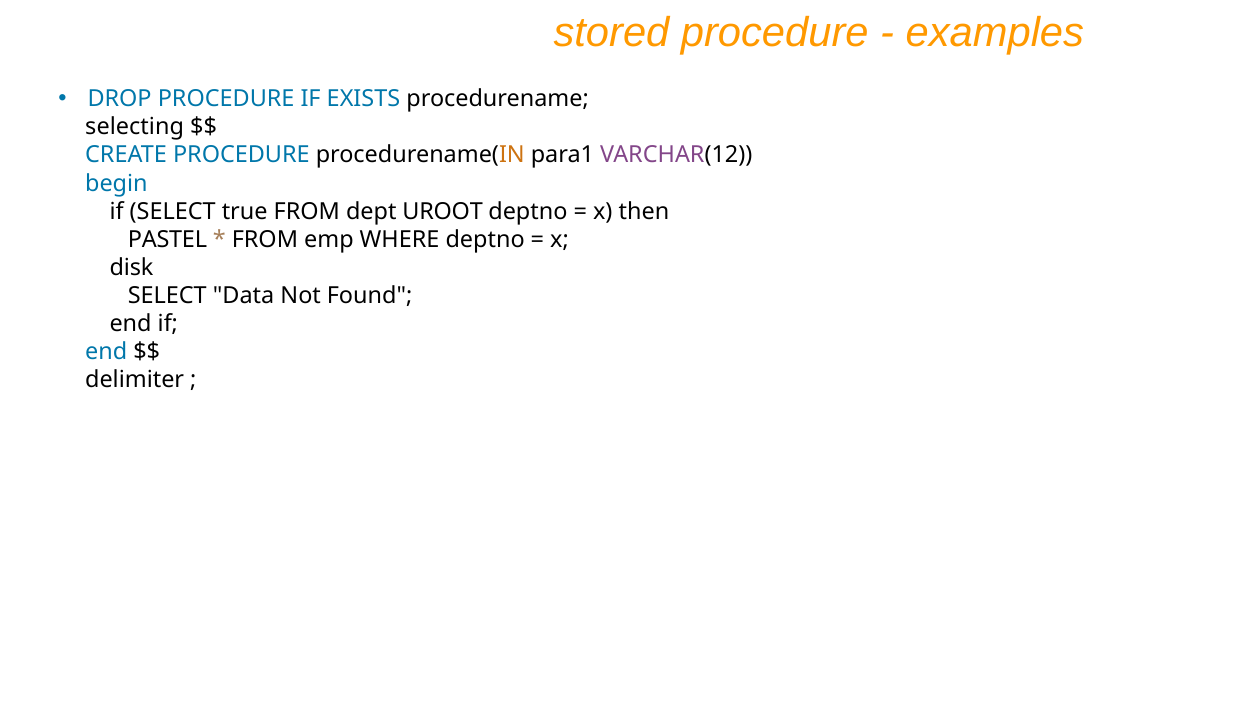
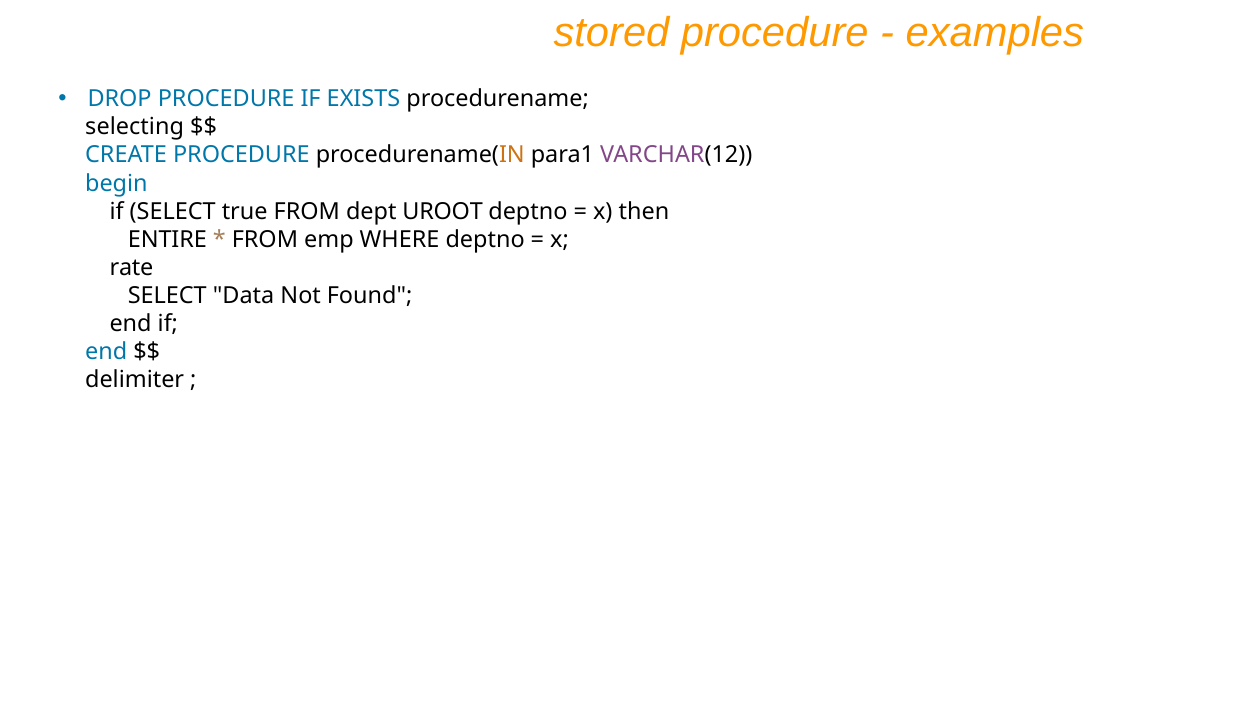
PASTEL: PASTEL -> ENTIRE (167, 240)
disk: disk -> rate (132, 268)
